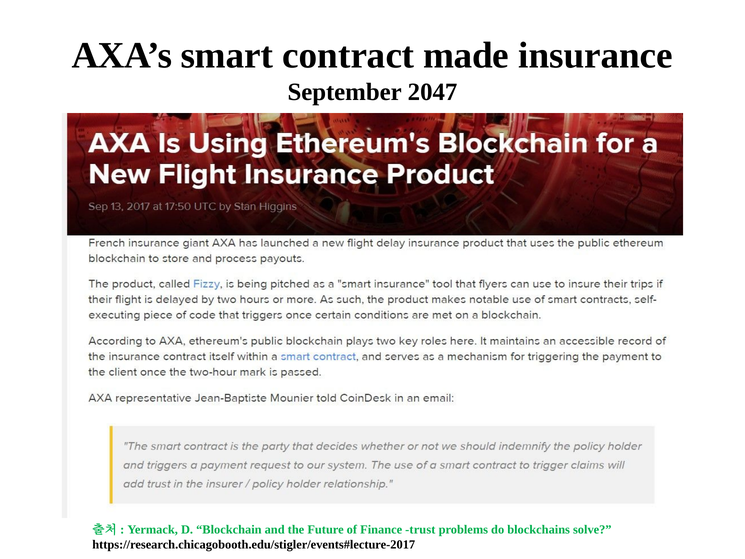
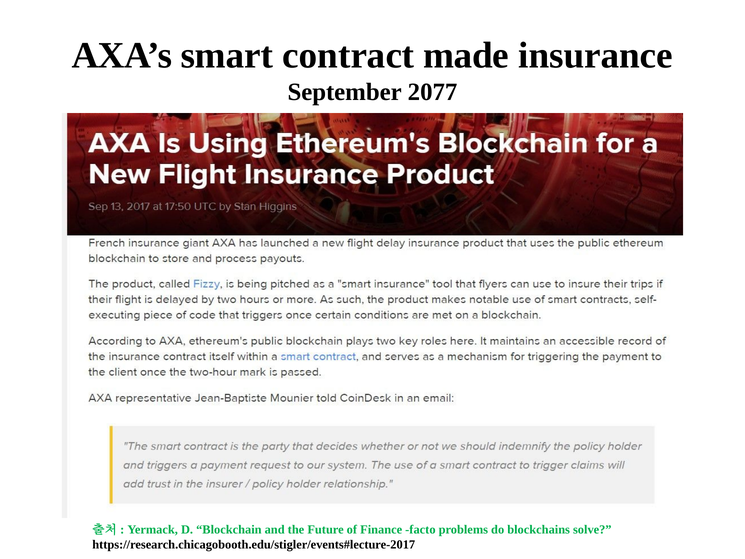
2047: 2047 -> 2077 (433, 92)
trust: trust -> facto (420, 529)
